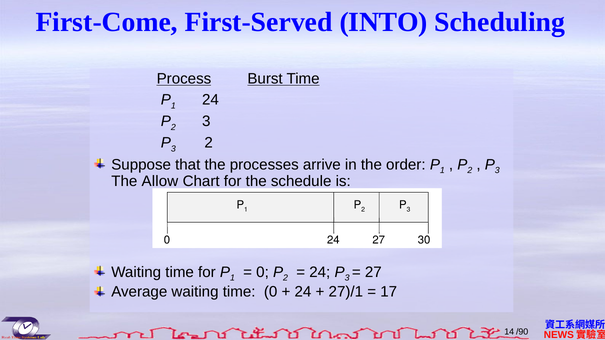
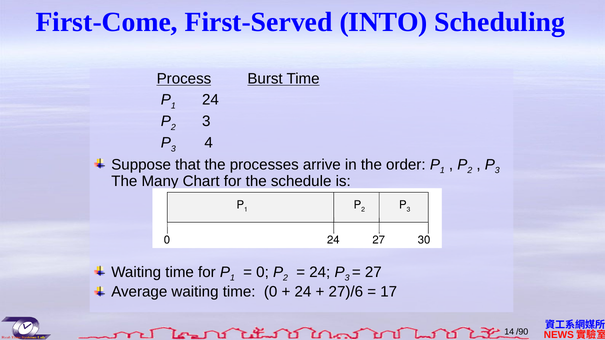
3 2: 2 -> 4 (209, 143)
Allow: Allow -> Many (160, 181)
27)/1: 27)/1 -> 27)/6 (346, 292)
